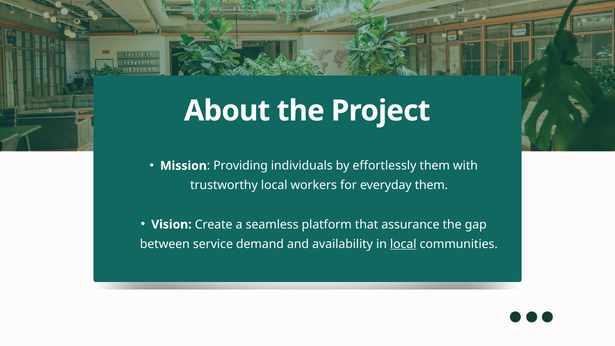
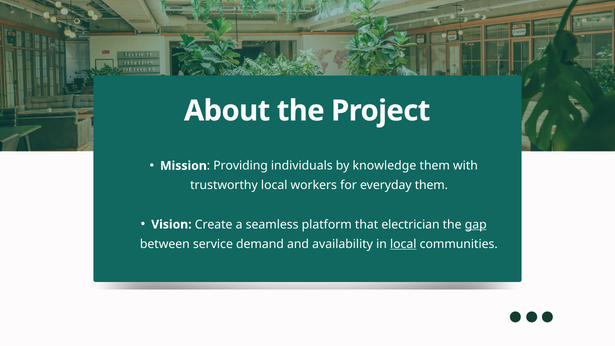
effortlessly: effortlessly -> knowledge (384, 166)
assurance: assurance -> electrician (410, 224)
gap underline: none -> present (476, 224)
